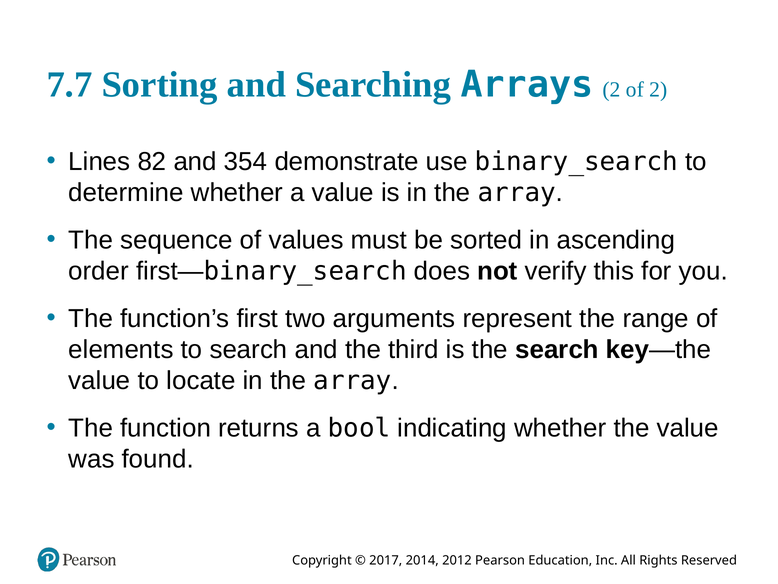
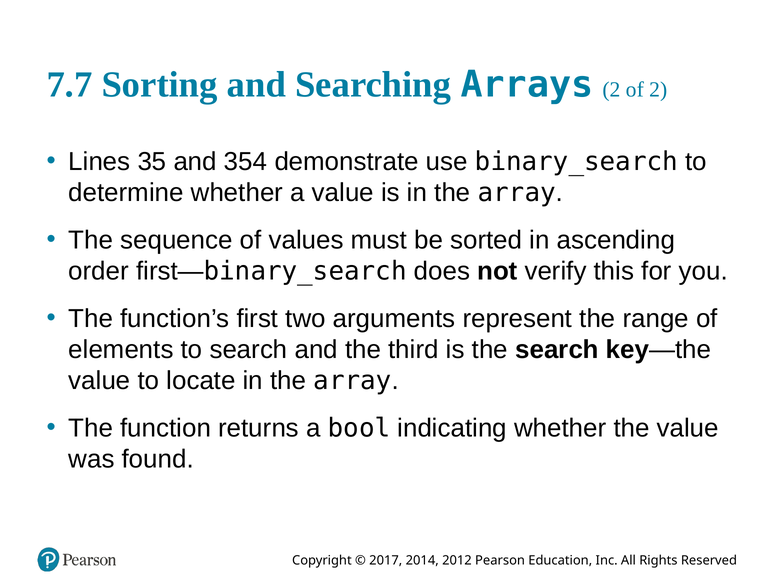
82: 82 -> 35 (152, 161)
